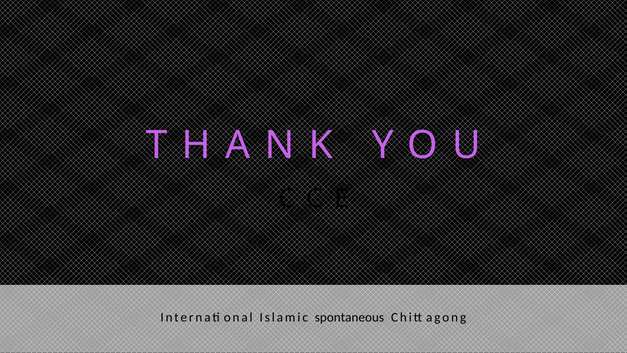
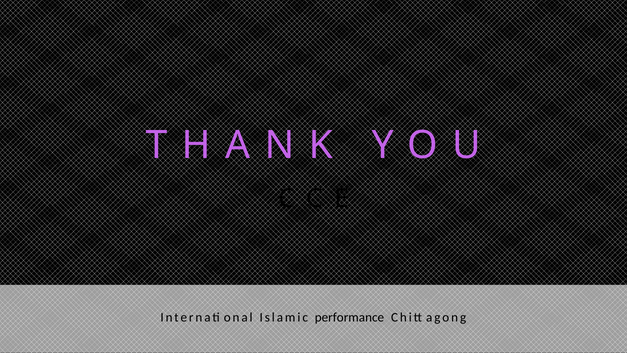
spontaneous: spontaneous -> performance (349, 317)
